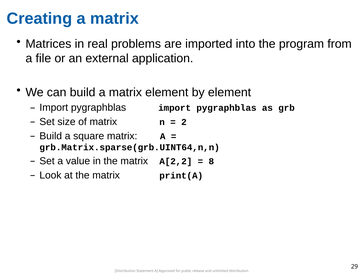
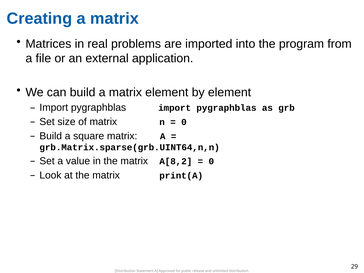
2: 2 -> 0 (184, 122)
A[2,2: A[2,2 -> A[8,2 (176, 161)
8: 8 -> 0 (211, 161)
